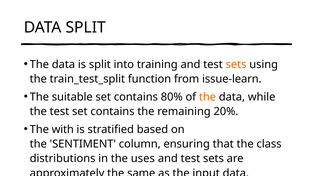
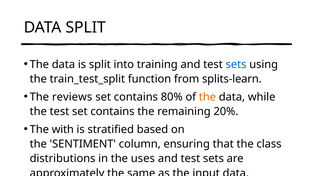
sets colour: orange -> blue (236, 64)
issue-learn: issue-learn -> splits-learn (232, 79)
suitable: suitable -> reviews (72, 97)
